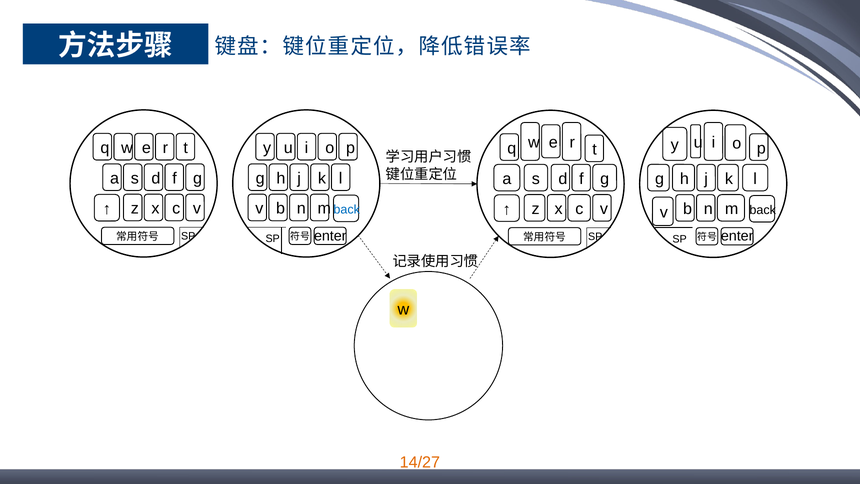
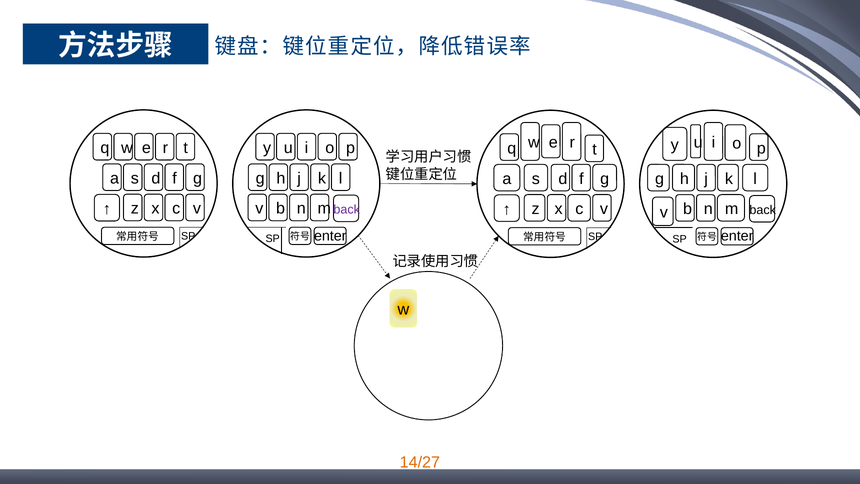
back colour: blue -> purple (347, 209)
